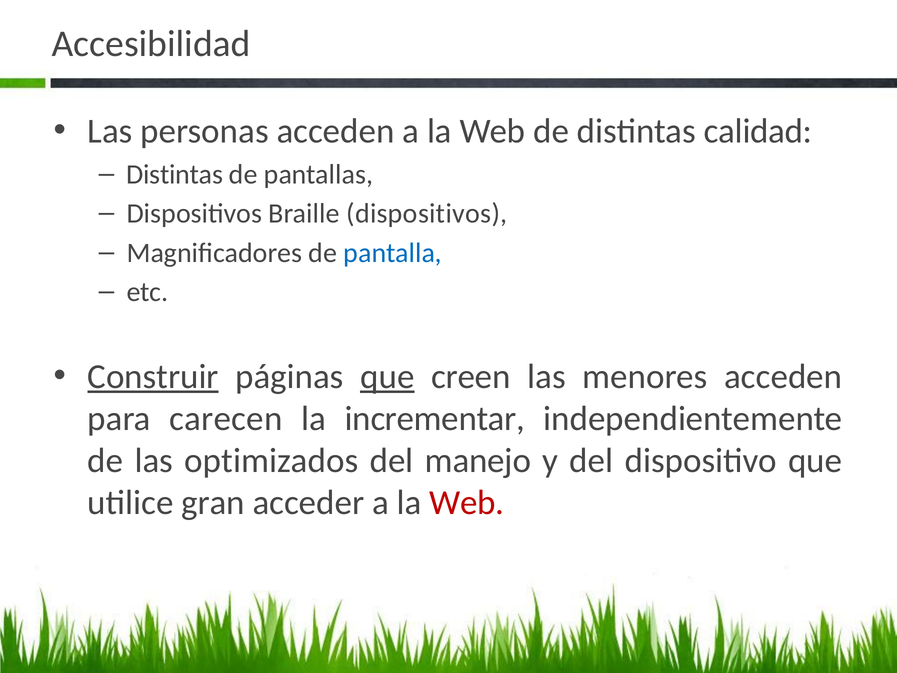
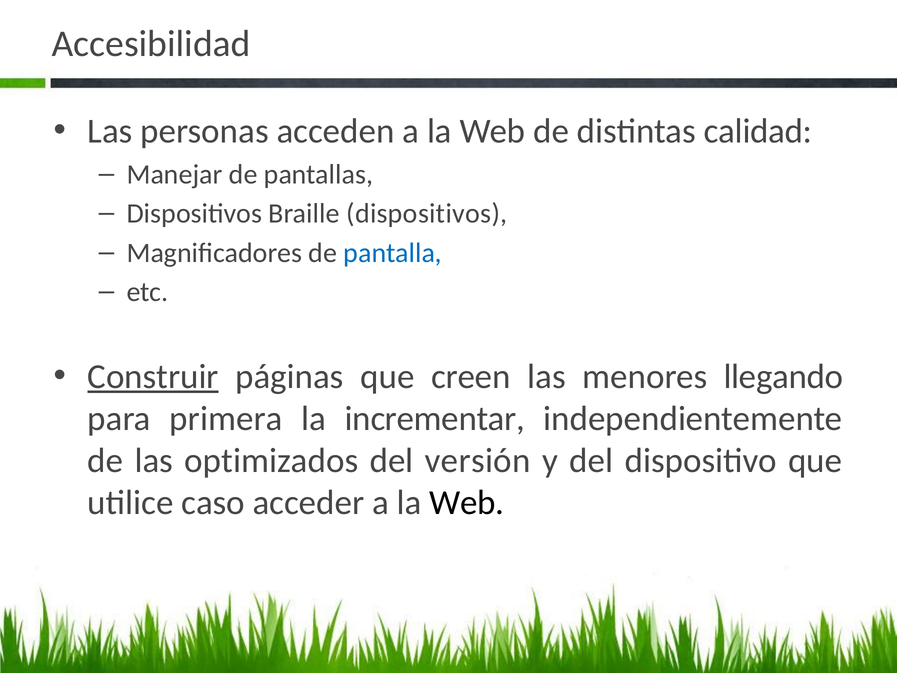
Distintas: Distintas -> Manejar (175, 174)
que underline: present -> none (387, 377)
menores acceden: acceden -> llegando (783, 377)
carecen: carecen -> primera (226, 419)
manejo: manejo -> versión (478, 461)
gran: gran -> caso (213, 503)
Web colour: red -> black (467, 503)
